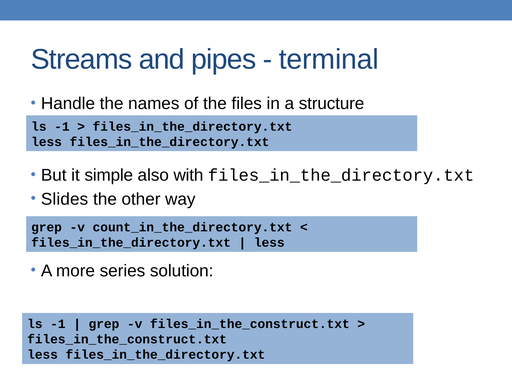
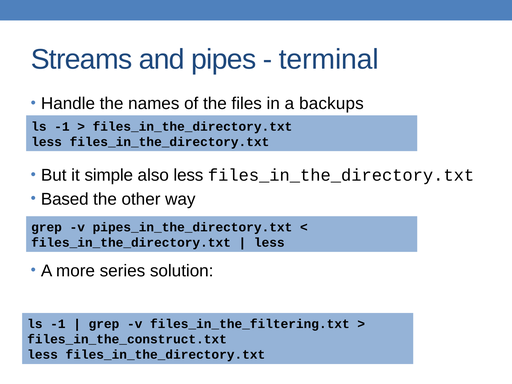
structure: structure -> backups (331, 104)
also with: with -> less (188, 175)
Slides: Slides -> Based (65, 199)
count_in_the_directory.txt: count_in_the_directory.txt -> pipes_in_the_directory.txt (192, 227)
v files_in_the_construct.txt: files_in_the_construct.txt -> files_in_the_filtering.txt (250, 324)
